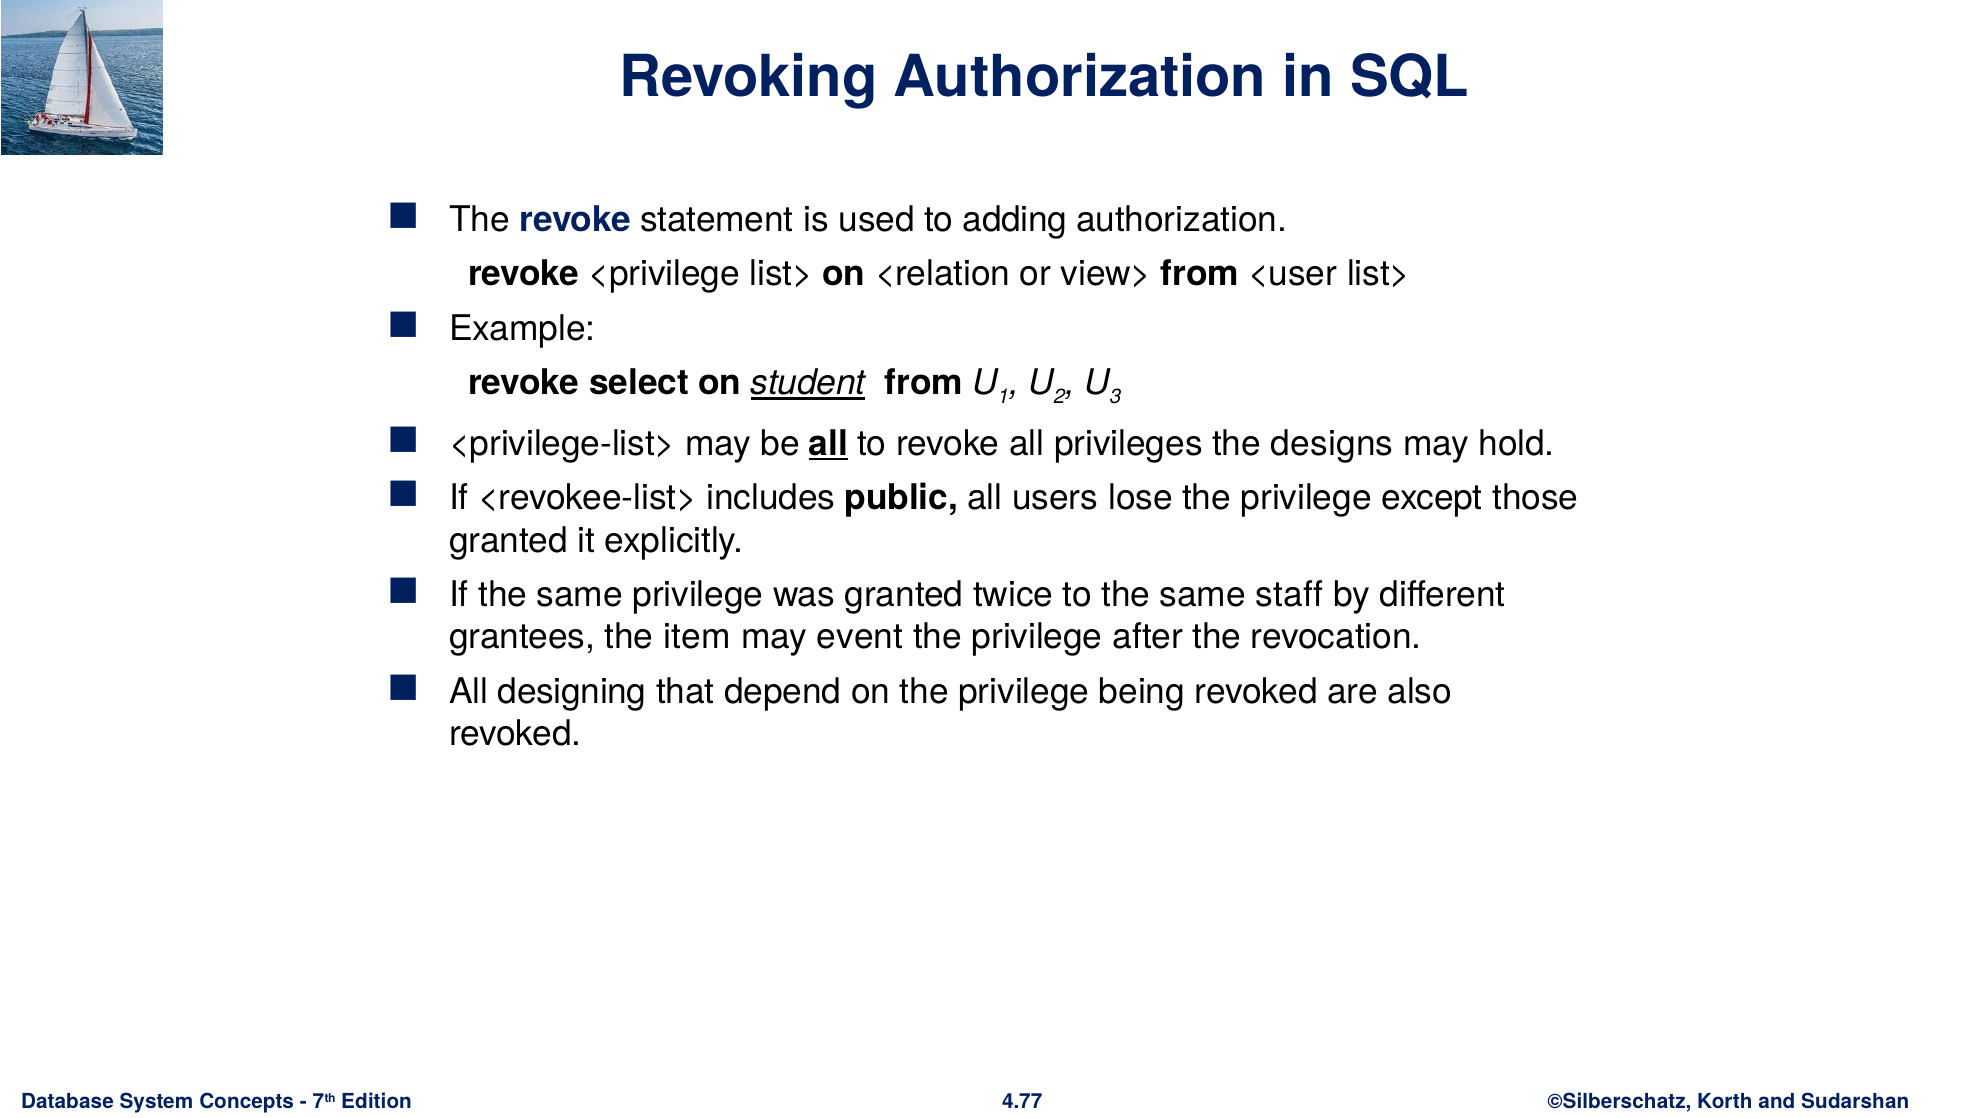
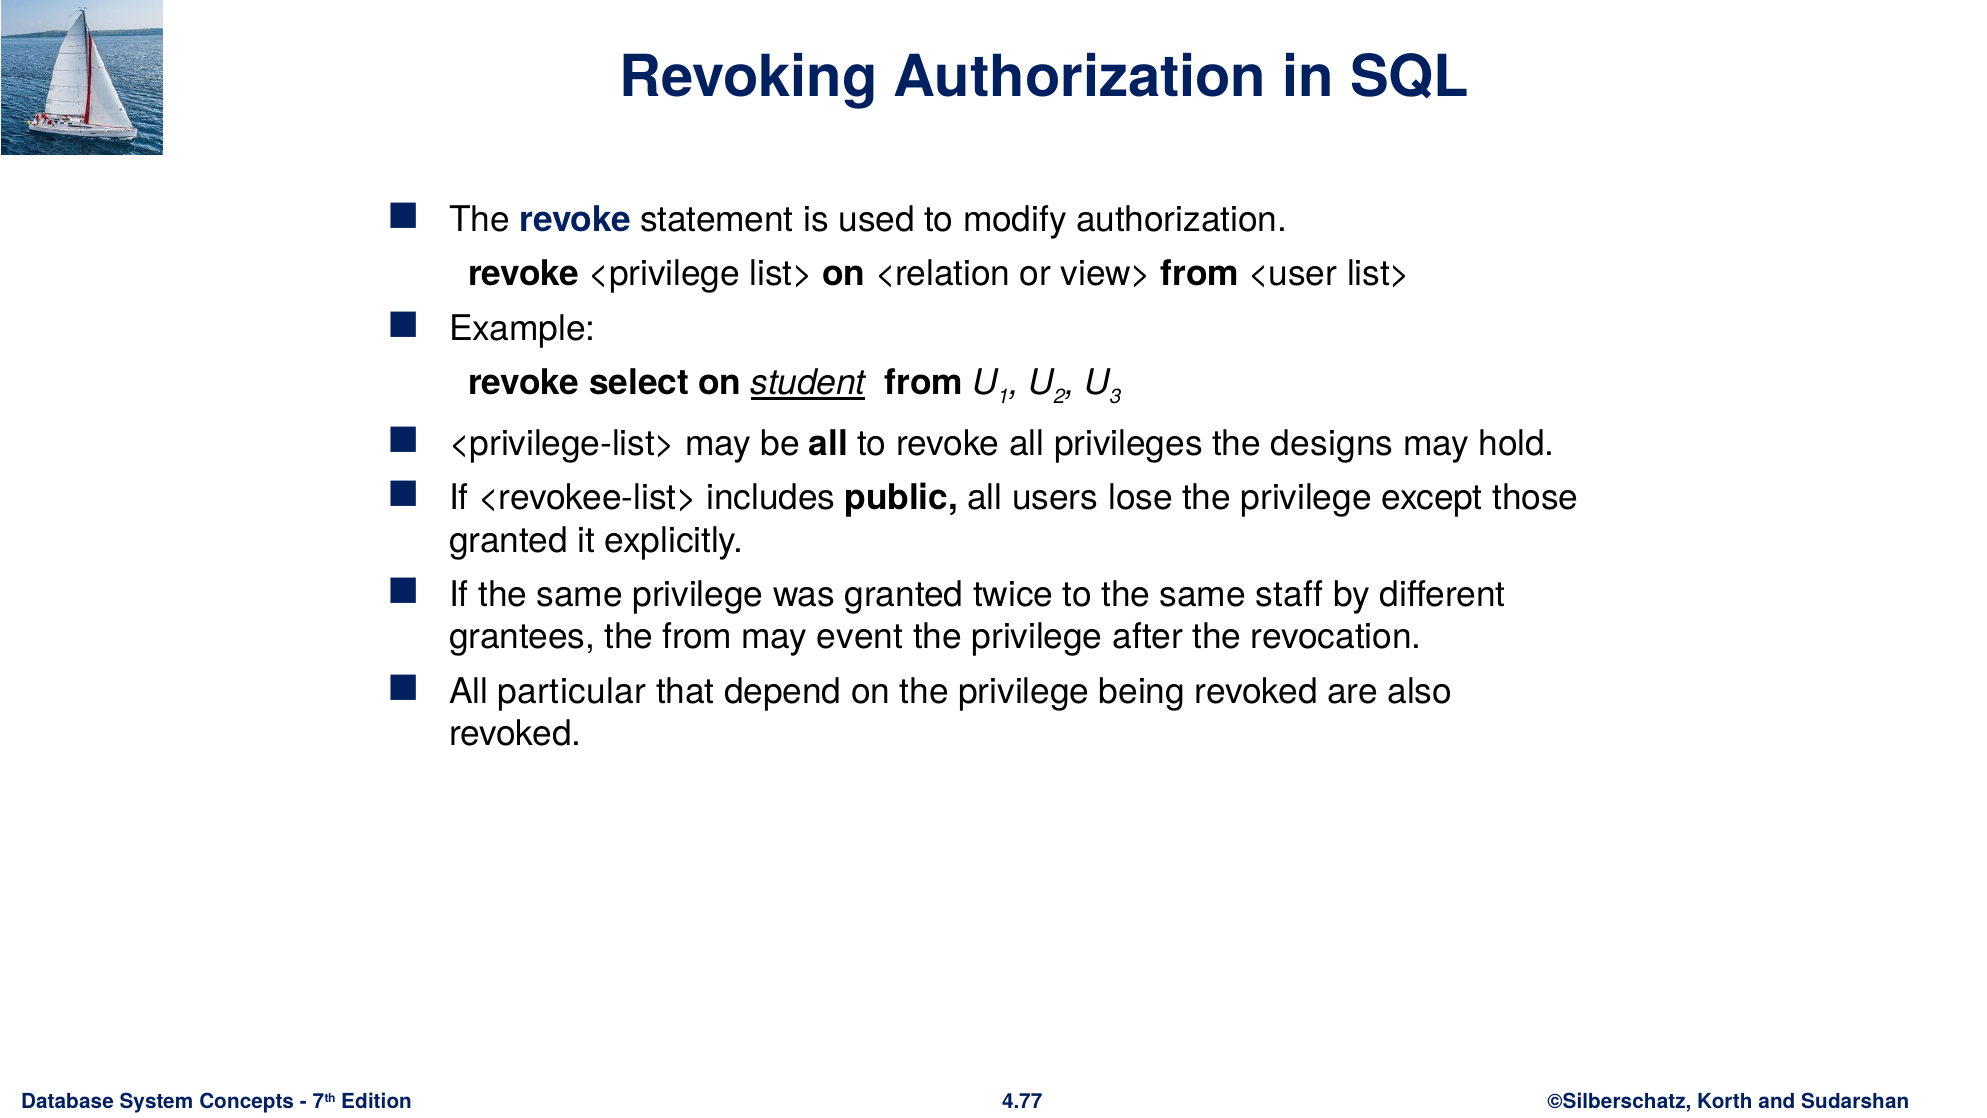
adding: adding -> modify (1015, 220)
all underline: present -> none (829, 444)
the item: item -> from (698, 637)
designing: designing -> particular (572, 692)
